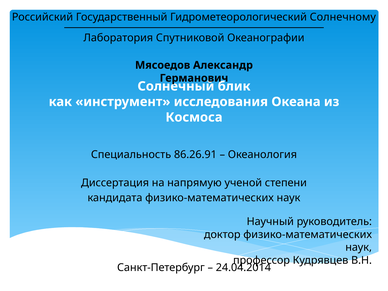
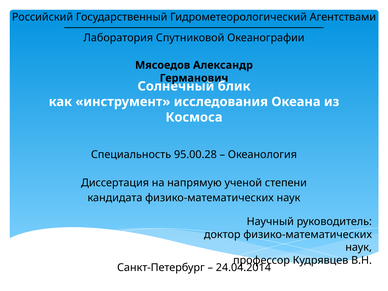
Солнечному: Солнечному -> Агентствами (343, 17)
86.26.91: 86.26.91 -> 95.00.28 (195, 155)
